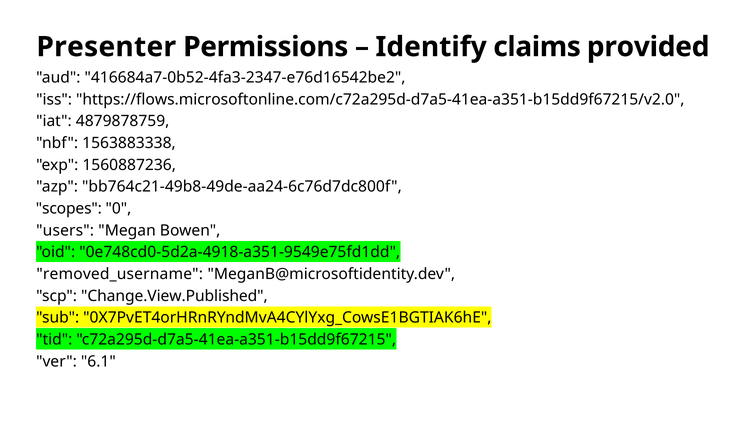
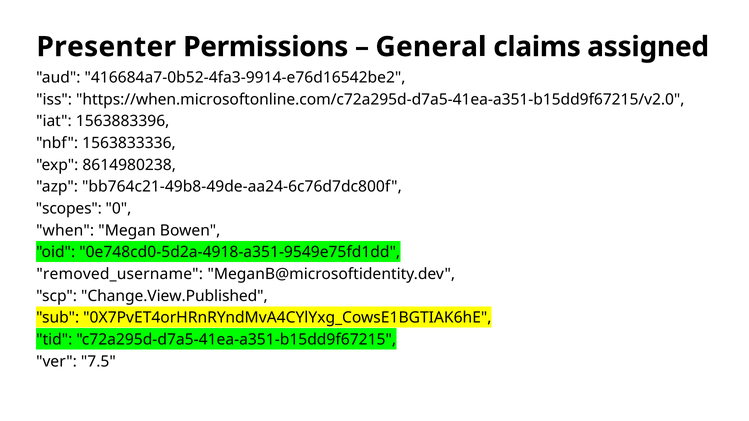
Identify: Identify -> General (431, 47)
provided: provided -> assigned (648, 47)
416684a7-0b52-4fa3-2347-e76d16542be2: 416684a7-0b52-4fa3-2347-e76d16542be2 -> 416684a7-0b52-4fa3-9914-e76d16542be2 (245, 78)
https://flows.microsoftonline.com/c72a295d-d7a5-41ea-a351-b15dd9f67215/v2.0: https://flows.microsoftonline.com/c72a295d-d7a5-41ea-a351-b15dd9f67215/v2.0 -> https://when.microsoftonline.com/c72a295d-d7a5-41ea-a351-b15dd9f67215/v2.0 (380, 100)
4879878759: 4879878759 -> 1563883396 (123, 121)
1563883338: 1563883338 -> 1563833336 (129, 143)
1560887236: 1560887236 -> 8614980238 (129, 165)
users: users -> when (65, 231)
6.1: 6.1 -> 7.5 (98, 362)
